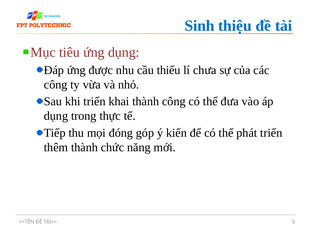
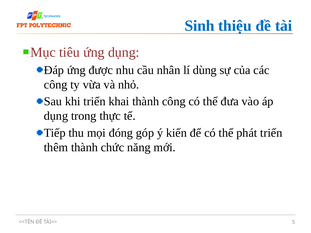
thiếu: thiếu -> nhân (169, 70)
chưa: chưa -> dùng (205, 70)
